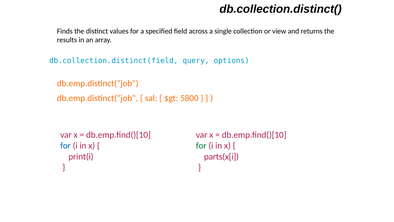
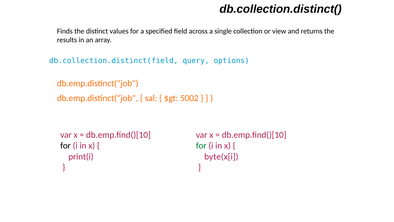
5800: 5800 -> 5002 (189, 98)
for colour: blue -> black (66, 145)
parts(x[i: parts(x[i -> byte(x[i (221, 156)
